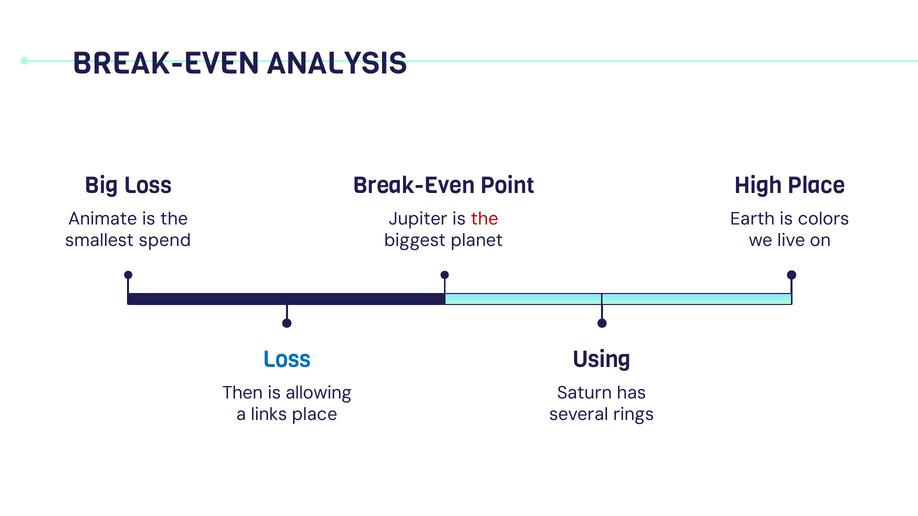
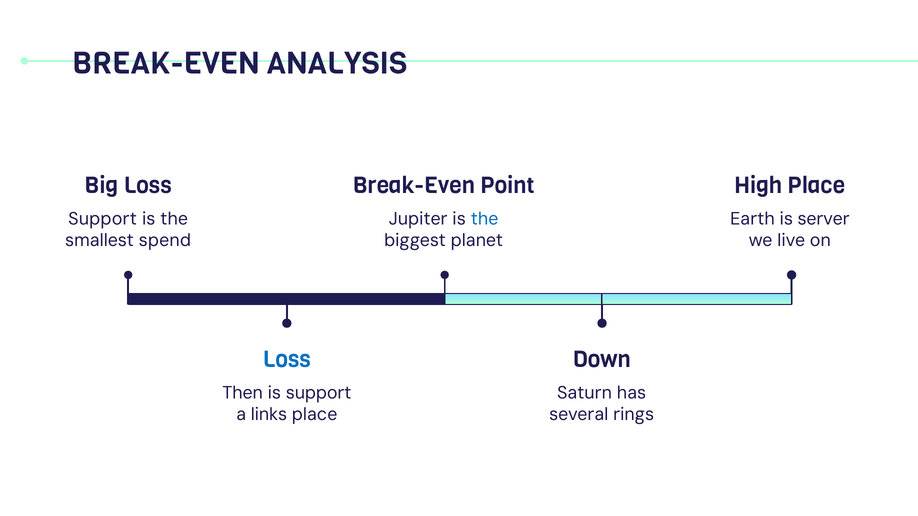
Animate: Animate -> Support (103, 219)
the colour: red -> blue (485, 219)
colors: colors -> server (824, 219)
Using: Using -> Down (602, 360)
is allowing: allowing -> support (319, 393)
